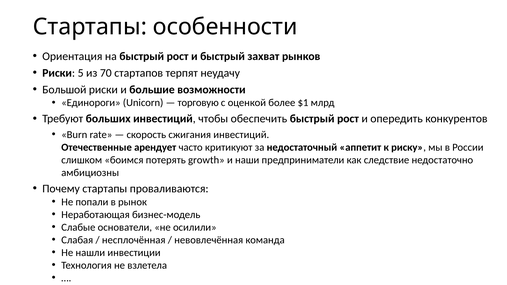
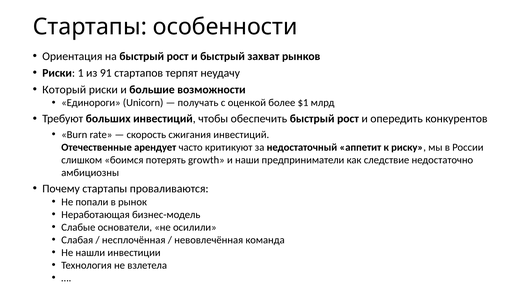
5: 5 -> 1 (81, 73)
70: 70 -> 91 (106, 73)
Большой: Большой -> Который (64, 90)
торговую: торговую -> получать (198, 103)
